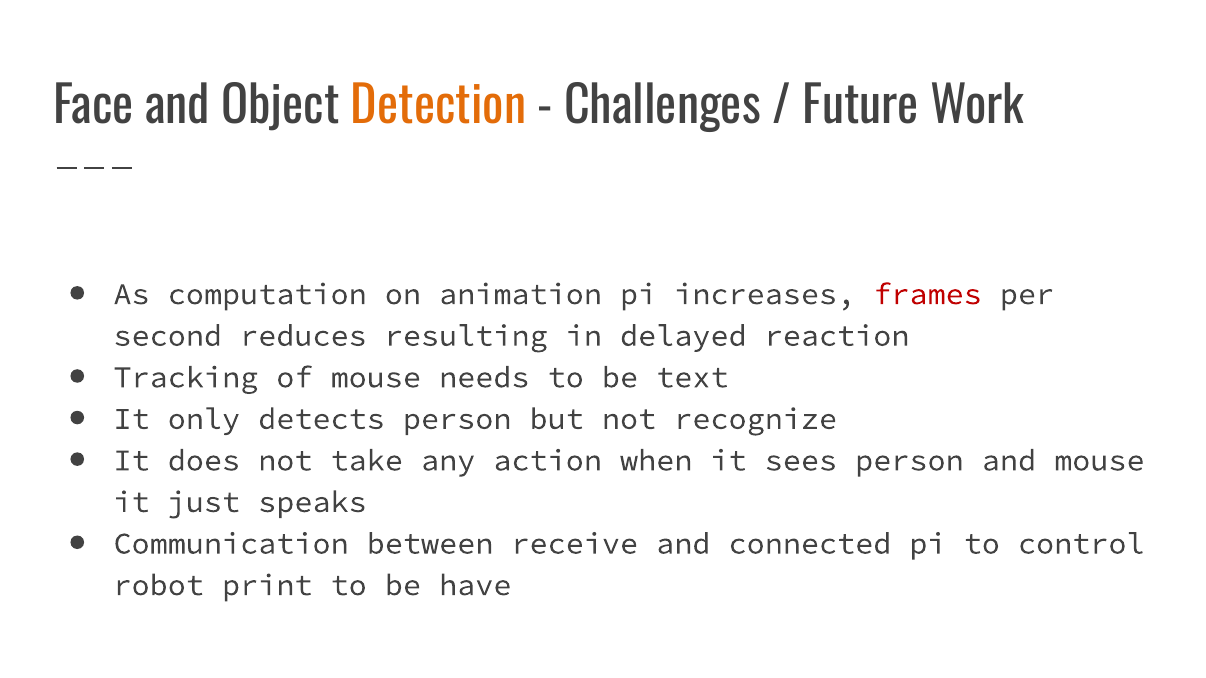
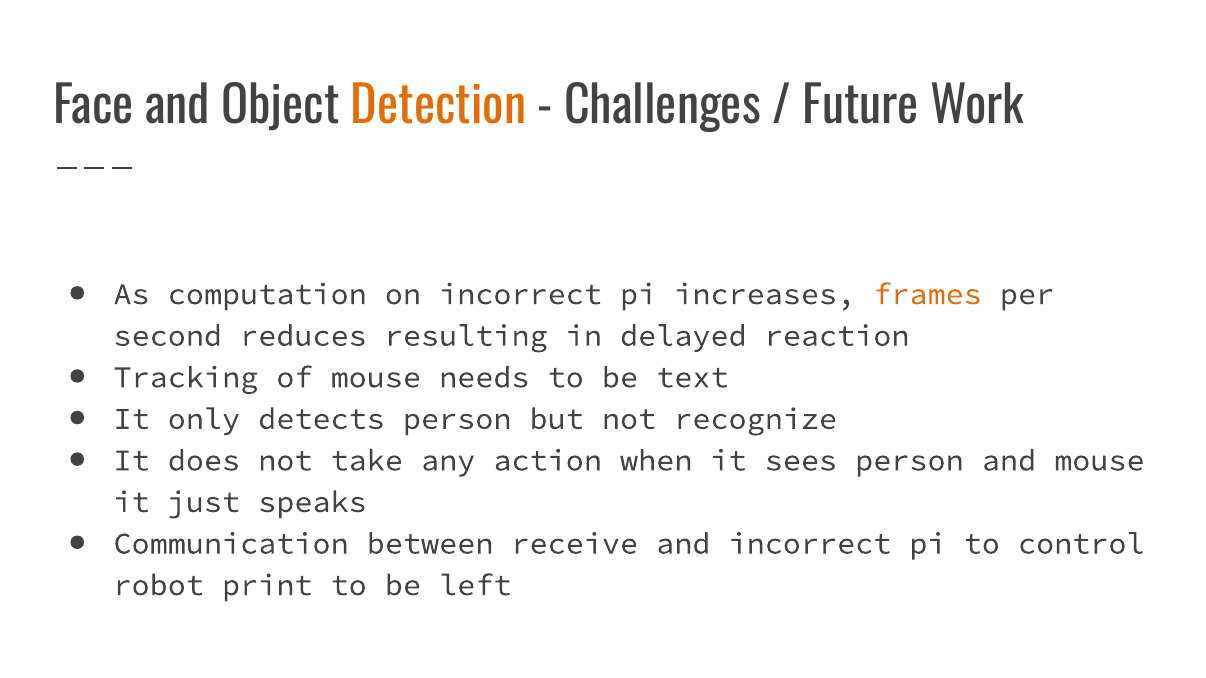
on animation: animation -> incorrect (521, 294)
frames colour: red -> orange (928, 294)
and connected: connected -> incorrect (810, 544)
have: have -> left (475, 586)
